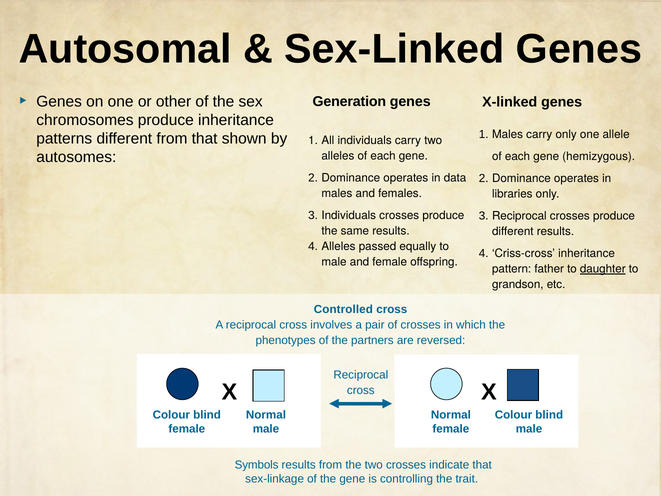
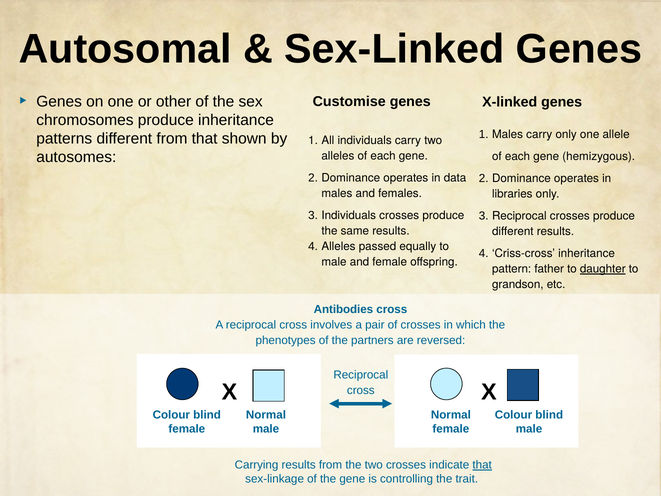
Generation: Generation -> Customise (349, 102)
Controlled: Controlled -> Antibodies (343, 309)
Symbols: Symbols -> Carrying (257, 465)
that underline: none -> present (482, 465)
